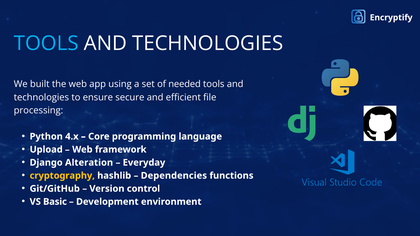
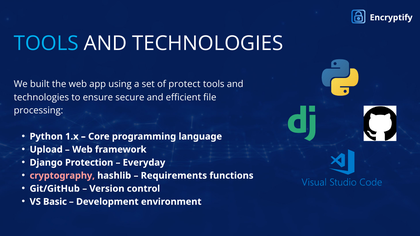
needed: needed -> protect (184, 84)
4.x: 4.x -> 1.x (72, 137)
Alteration: Alteration -> Protection (89, 163)
cryptography colour: yellow -> pink (62, 176)
Dependencies: Dependencies -> Requirements (174, 176)
